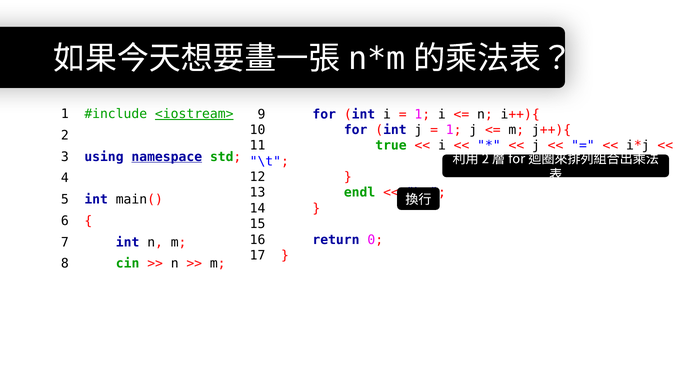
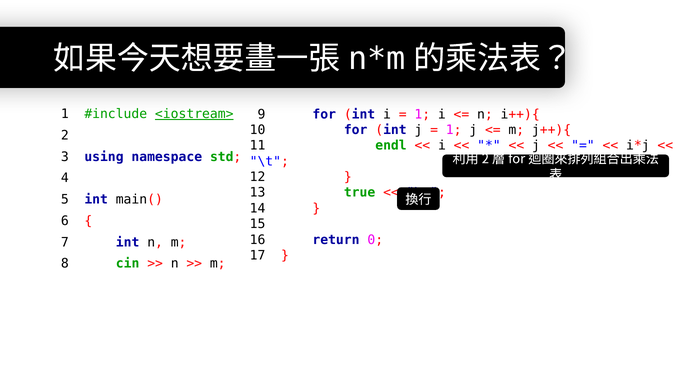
true: true -> endl (391, 145)
namespace underline: present -> none (167, 157)
endl: endl -> true (360, 192)
